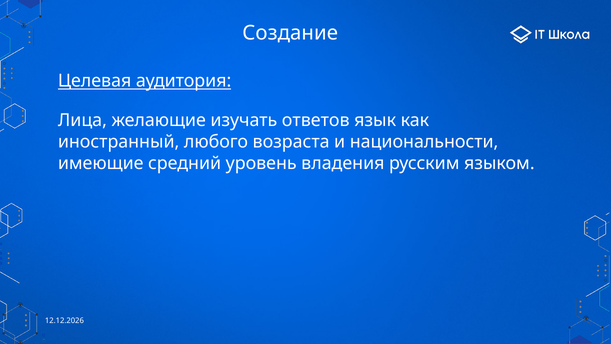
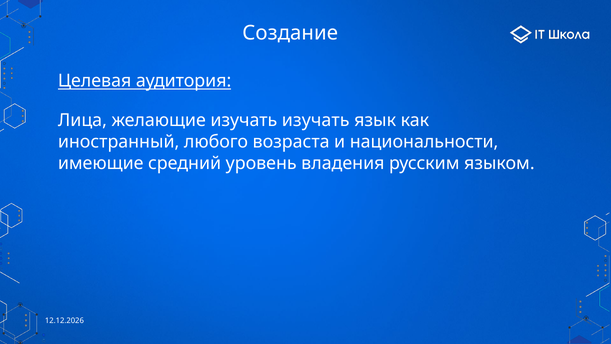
изучать ответов: ответов -> изучать (316, 120)
